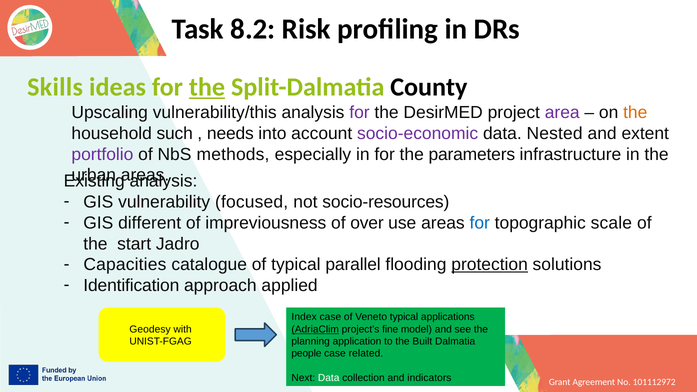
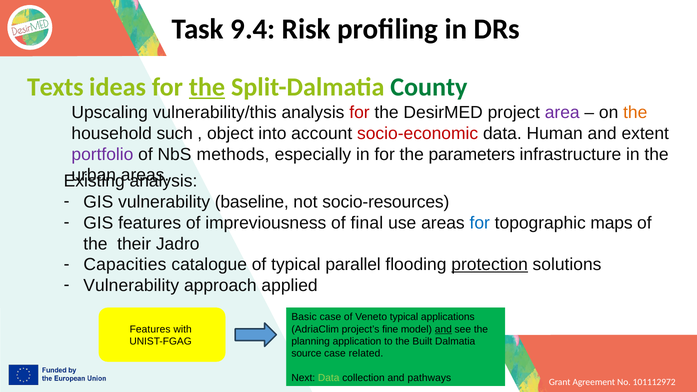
8.2: 8.2 -> 9.4 (253, 29)
Skills: Skills -> Texts (55, 87)
County colour: black -> green (429, 87)
for colour: purple -> red (359, 112)
needs: needs -> object (230, 133)
socio-economic colour: purple -> red (418, 133)
Nested: Nested -> Human (555, 133)
focused: focused -> baseline (252, 202)
GIS different: different -> features (150, 223)
over: over -> final (367, 223)
scale: scale -> maps (612, 223)
start: start -> their (134, 244)
Identification: Identification -> Vulnerability (131, 286)
Index: Index -> Basic (304, 317)
AdriaClim underline: present -> none (315, 329)
and underline: none -> present (443, 329)
Geodesy: Geodesy -> Features (150, 329)
people: people -> source (306, 354)
Data colour: white -> light green (329, 378)
indicators: indicators -> pathways (429, 378)
